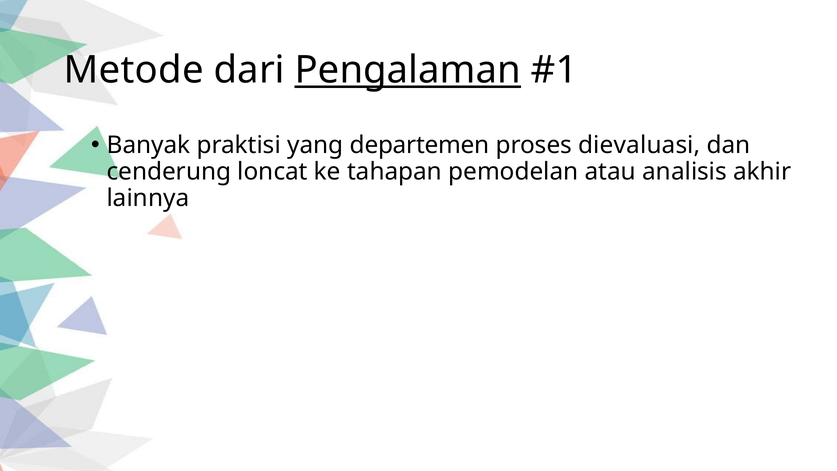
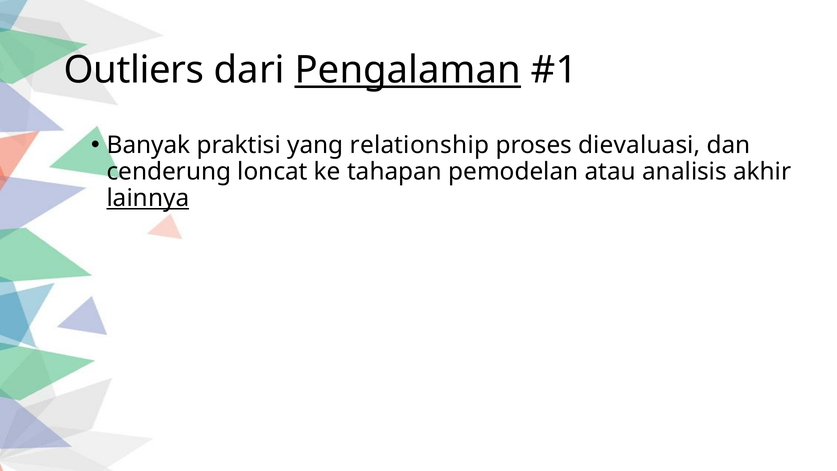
Metode: Metode -> Outliers (134, 70)
departemen: departemen -> relationship (419, 145)
lainnya underline: none -> present (148, 198)
